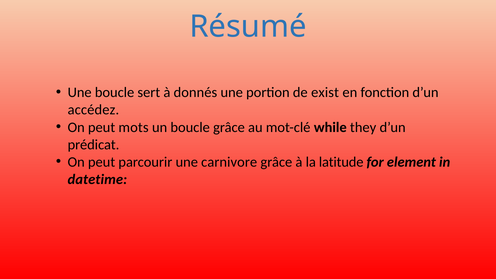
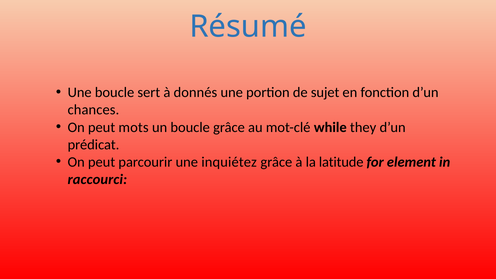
exist: exist -> sujet (325, 93)
accédez: accédez -> chances (93, 110)
carnivore: carnivore -> inquiétez (229, 162)
datetime: datetime -> raccourci (97, 179)
